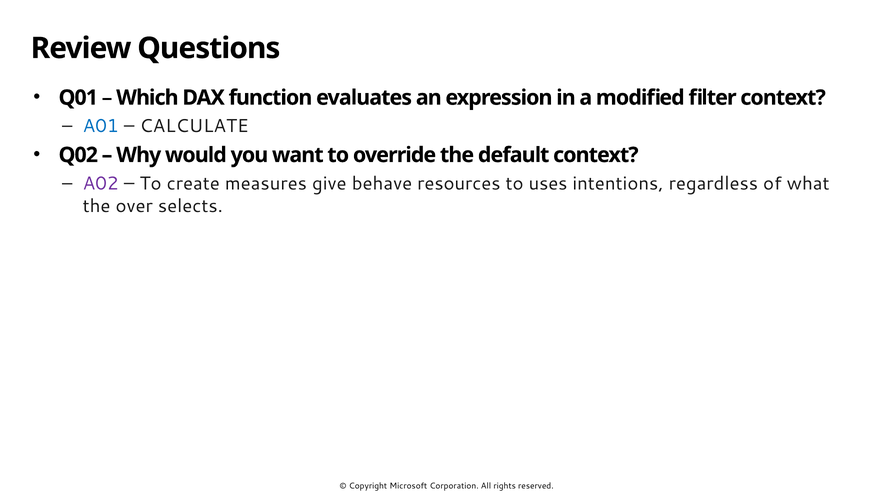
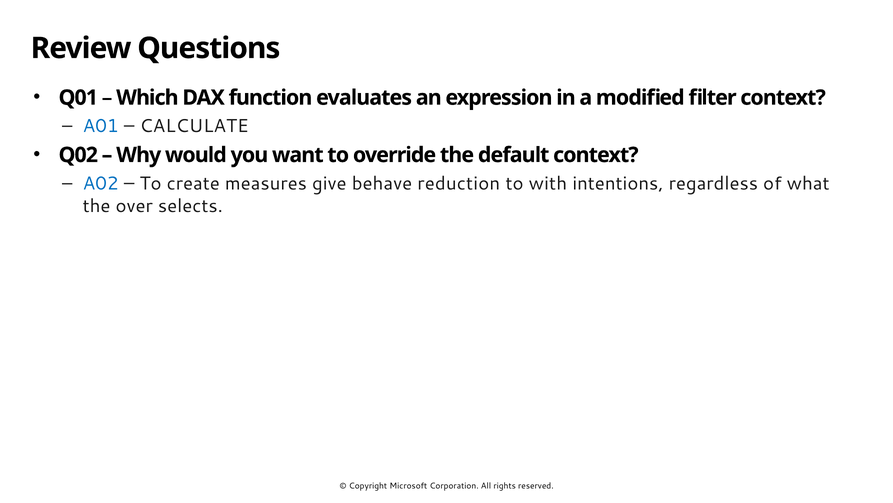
A02 colour: purple -> blue (101, 183)
resources: resources -> reduction (459, 183)
uses: uses -> with (548, 183)
